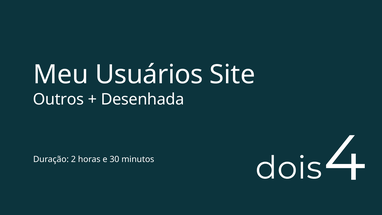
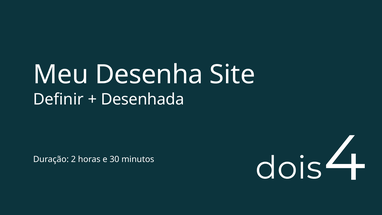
Usuários: Usuários -> Desenha (149, 75)
Outros: Outros -> Definir (58, 99)
